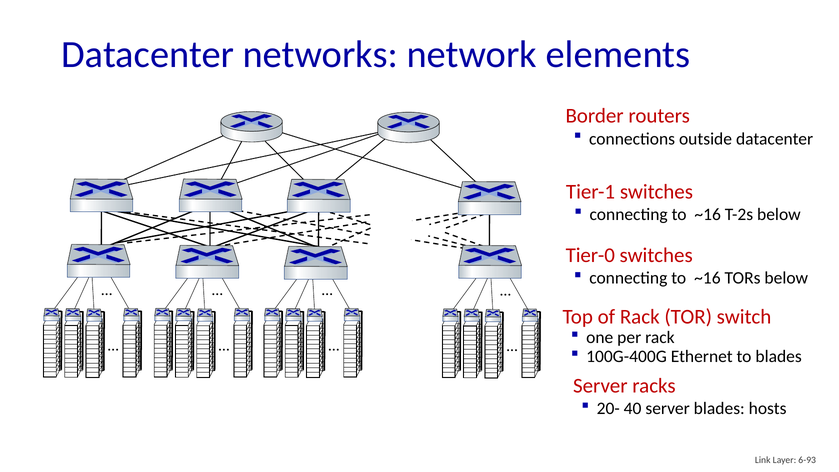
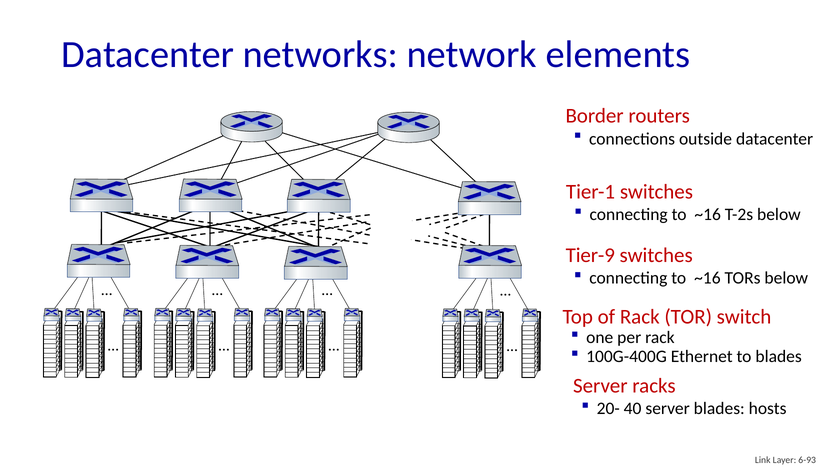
Tier-0: Tier-0 -> Tier-9 (590, 255)
